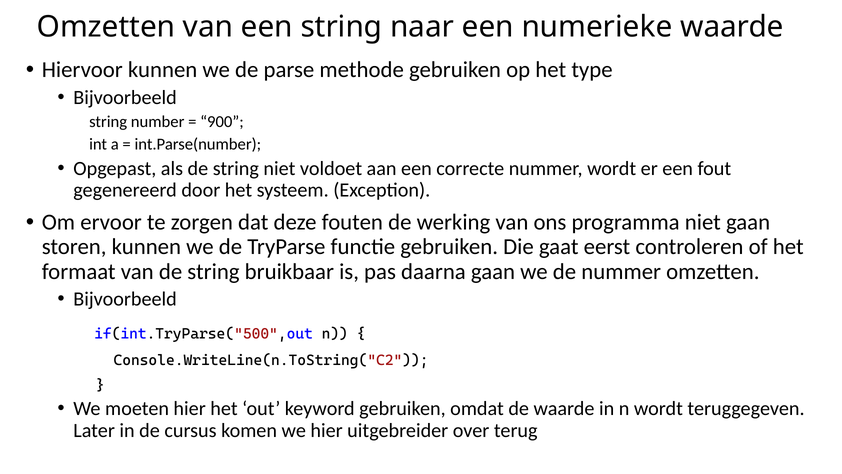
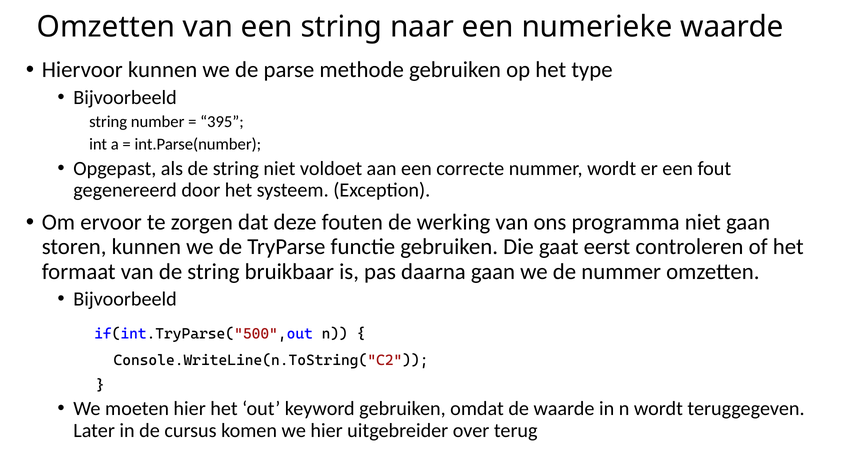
900: 900 -> 395 (222, 122)
